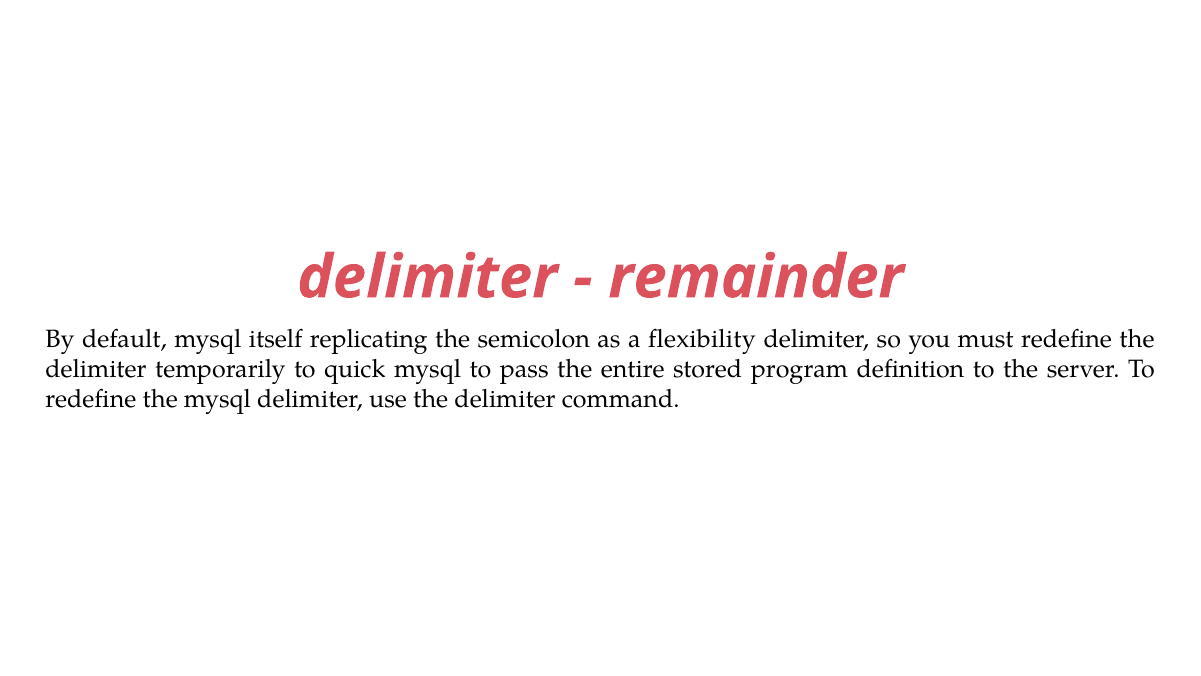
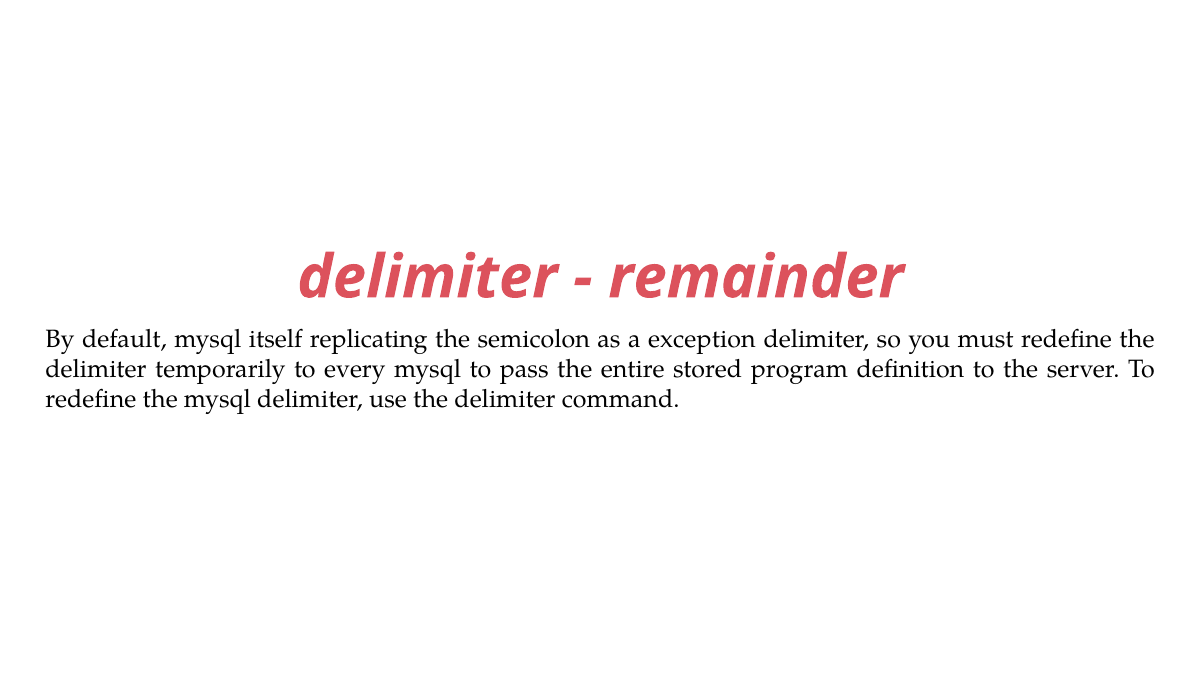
flexibility: flexibility -> exception (702, 339)
quick: quick -> every (355, 369)
